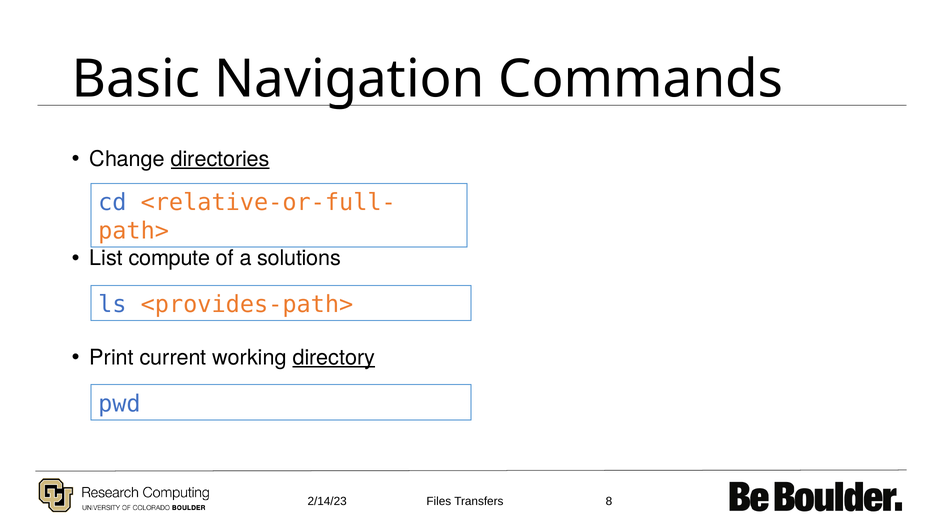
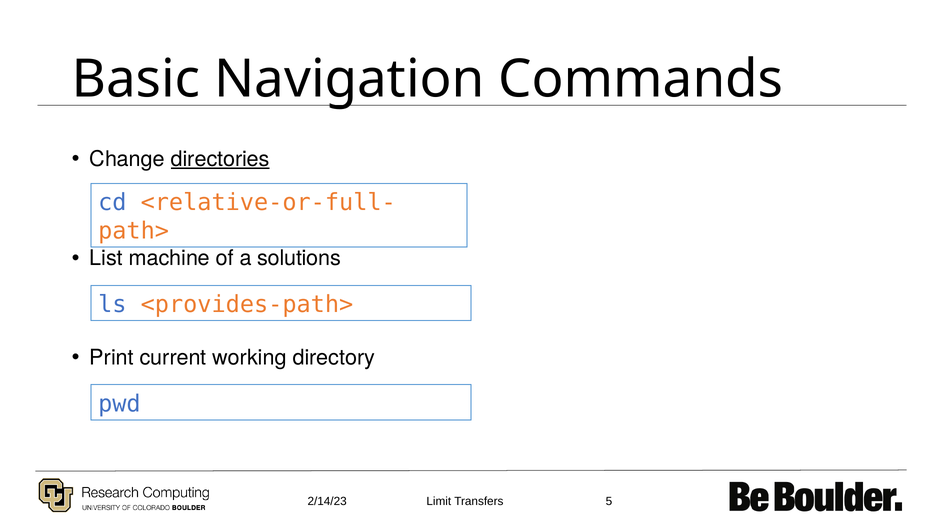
compute: compute -> machine (169, 258)
directory underline: present -> none (334, 357)
Files: Files -> Limit (439, 501)
8: 8 -> 5 (609, 501)
